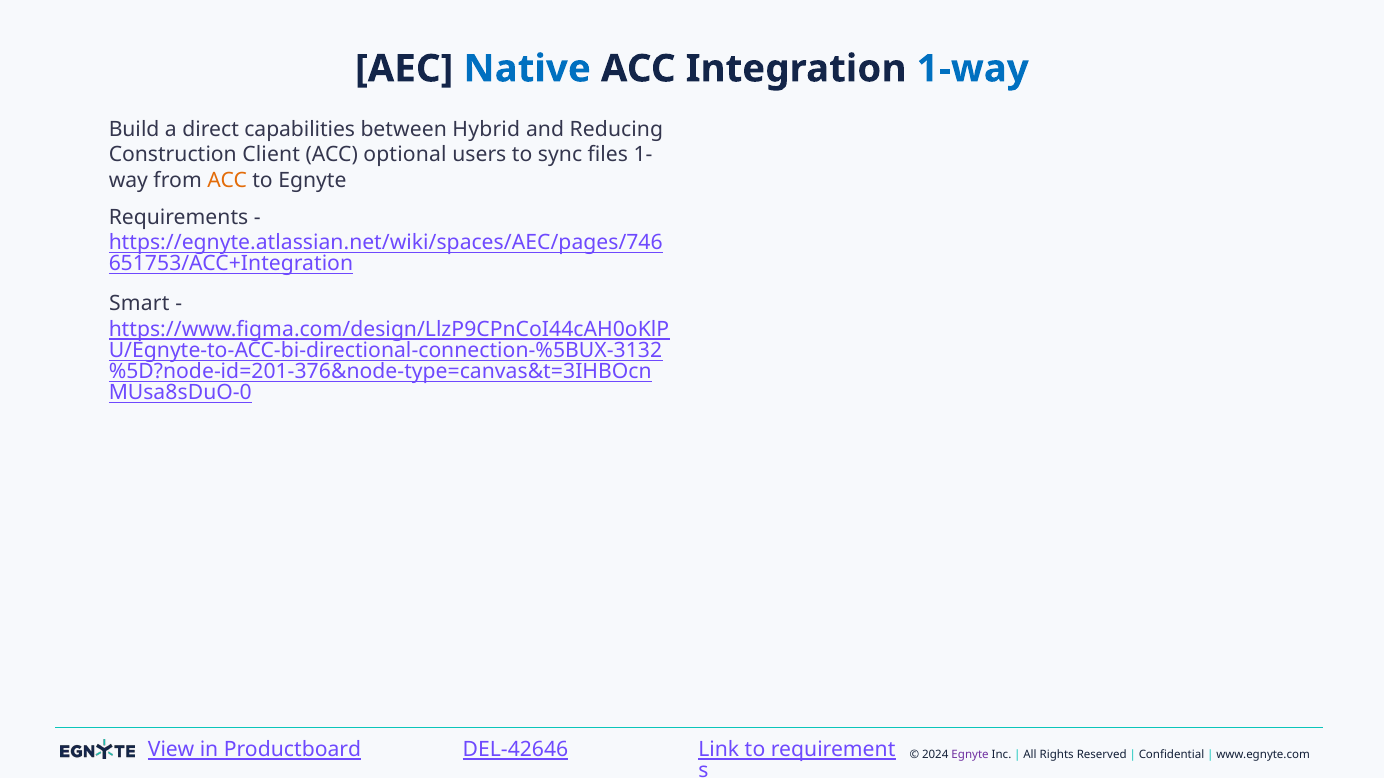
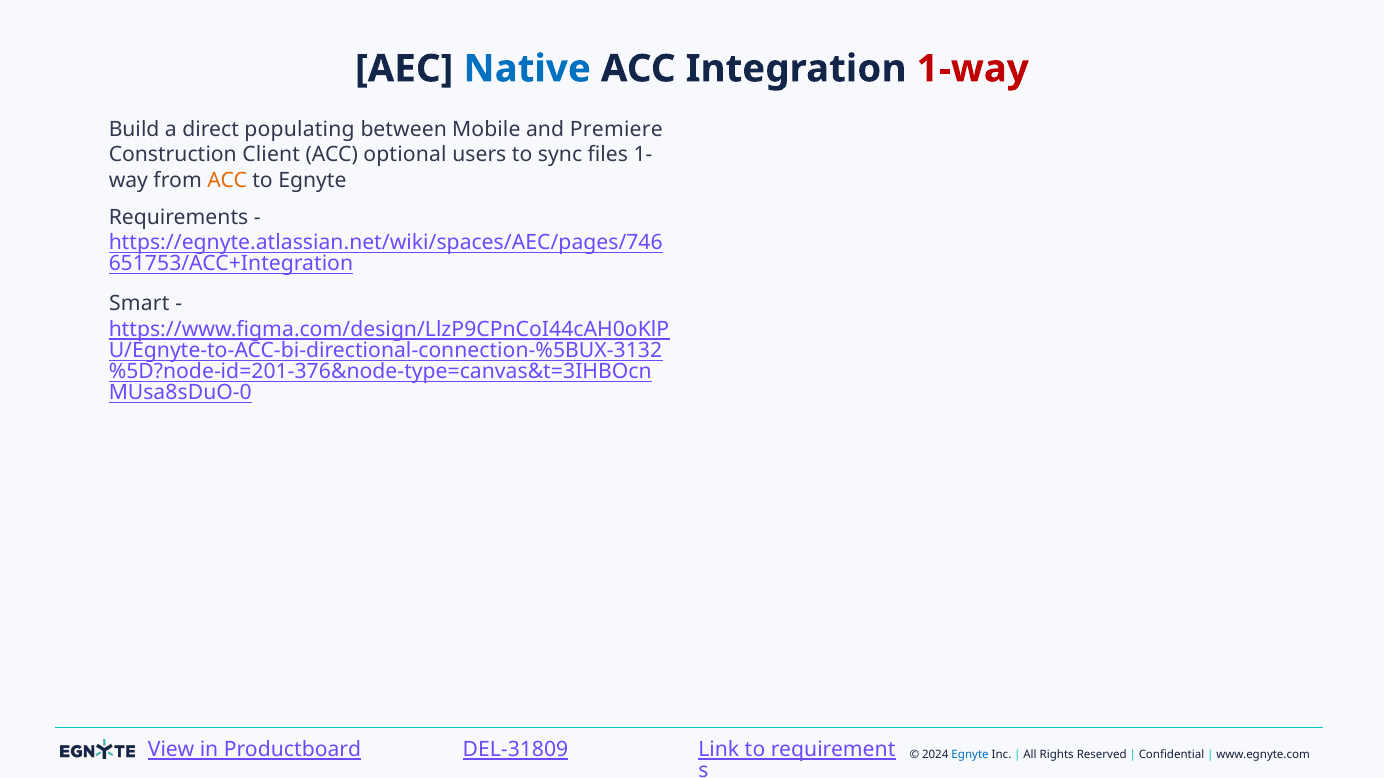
1-way colour: blue -> red (973, 69)
capabilities: capabilities -> populating (300, 130)
Hybrid: Hybrid -> Mobile (486, 130)
Reducing: Reducing -> Premiere (616, 130)
DEL-42646: DEL-42646 -> DEL-31809 (515, 750)
Egnyte colour: purple -> blue (970, 755)
